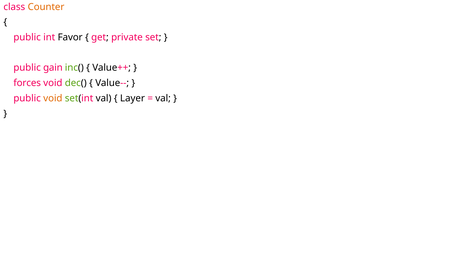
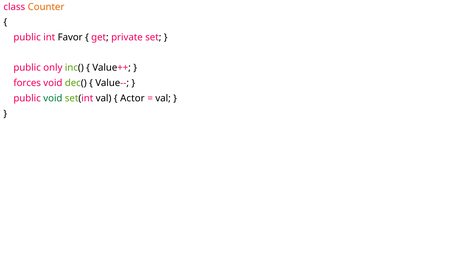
gain: gain -> only (53, 68)
void colour: orange -> green (53, 98)
Layer: Layer -> Actor (132, 98)
